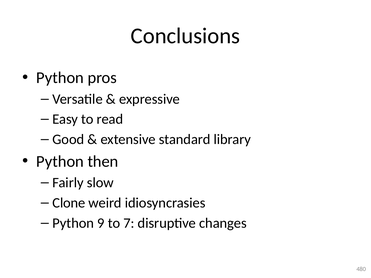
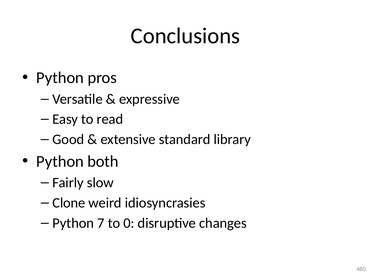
then: then -> both (103, 162)
9: 9 -> 7 (101, 223)
7: 7 -> 0 (129, 223)
